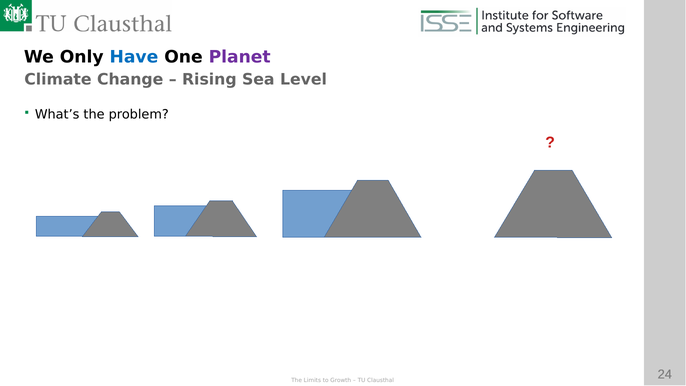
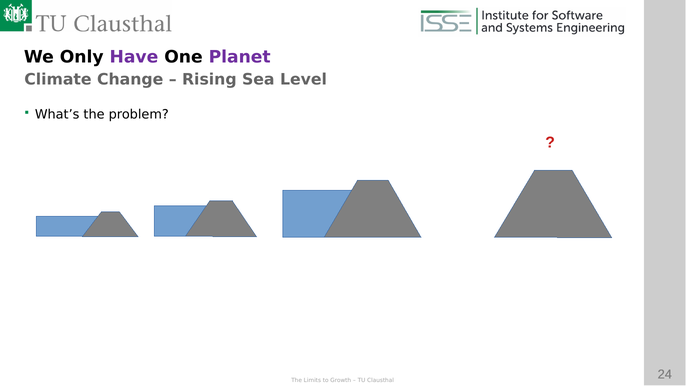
Have colour: blue -> purple (134, 57)
